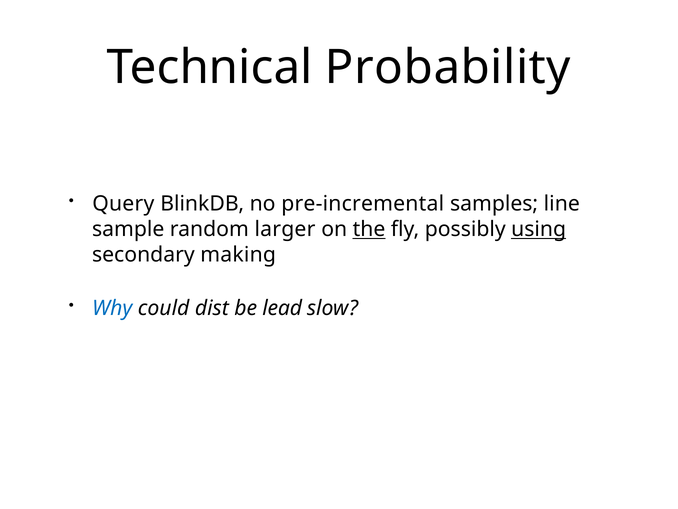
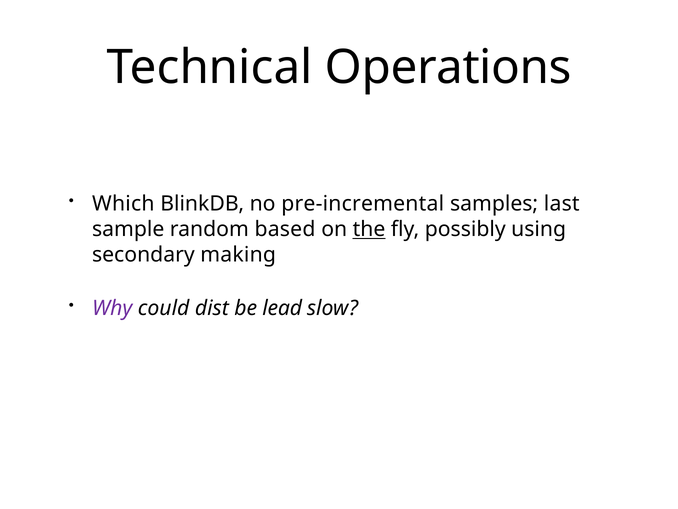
Probability: Probability -> Operations (448, 67)
Query: Query -> Which (123, 204)
line: line -> last (562, 204)
larger: larger -> based (285, 229)
using underline: present -> none (539, 229)
Why colour: blue -> purple (112, 308)
